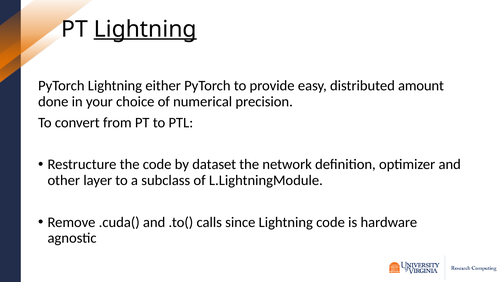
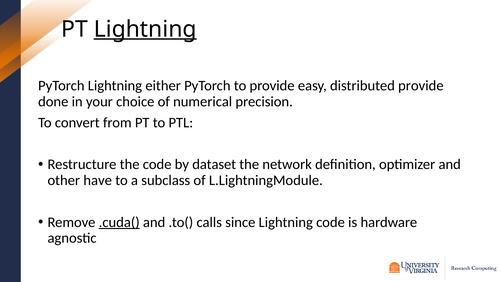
distributed amount: amount -> provide (421, 86)
layer: layer -> have (98, 180)
.cuda( underline: none -> present (119, 222)
